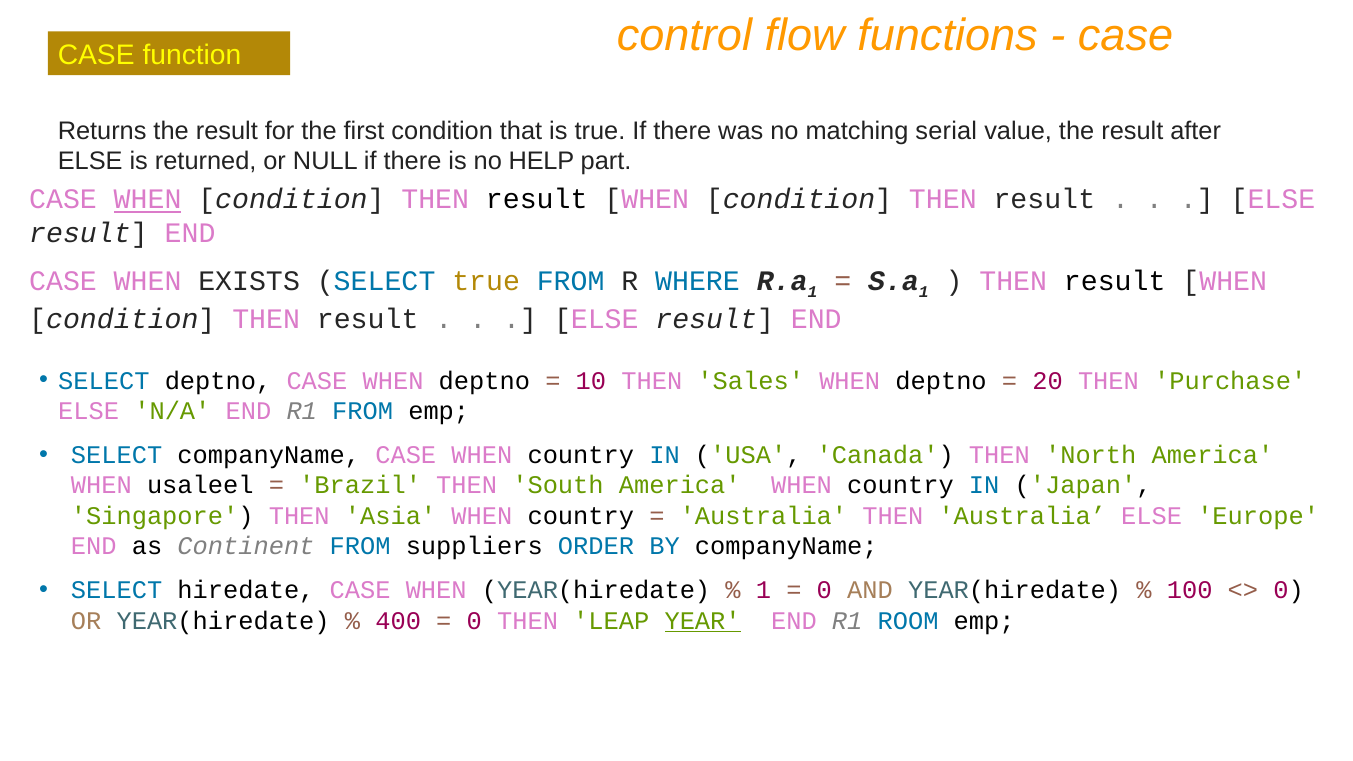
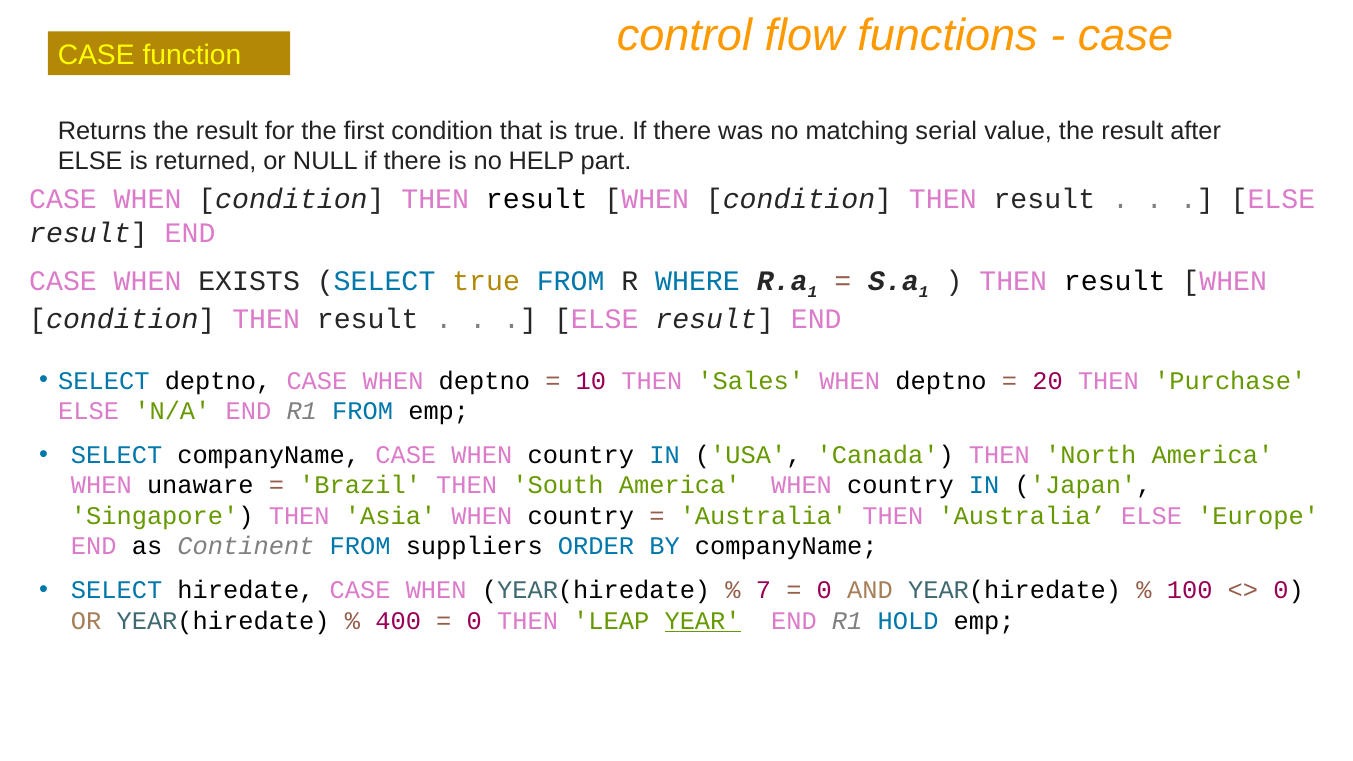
WHEN underline: present -> none (148, 200)
usaleel: usaleel -> unaware (200, 486)
1: 1 -> 7 (763, 590)
ROOM: ROOM -> HOLD (908, 621)
